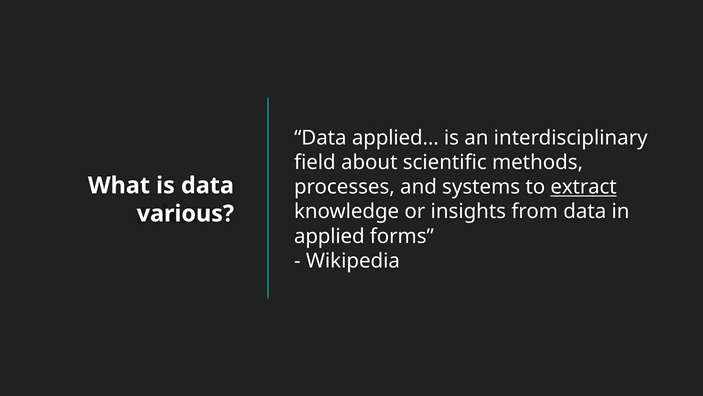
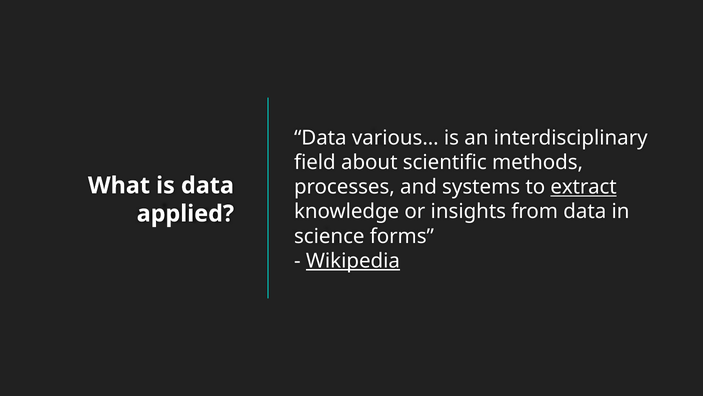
applied…: applied… -> various… (395, 138)
various: various -> applied (185, 213)
applied: applied -> science (329, 236)
Wikipedia underline: none -> present (353, 261)
